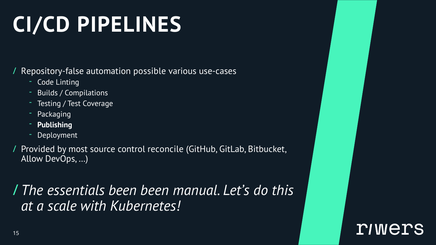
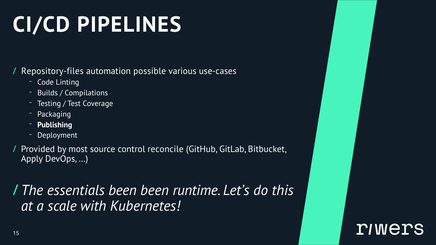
Repository-false: Repository-false -> Repository-files (52, 71)
Allow: Allow -> Apply (32, 159)
manual: manual -> runtime (197, 191)
